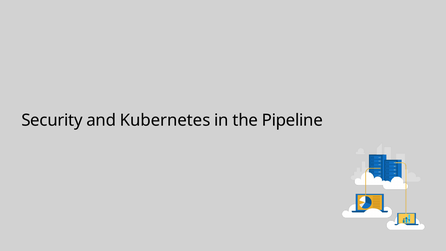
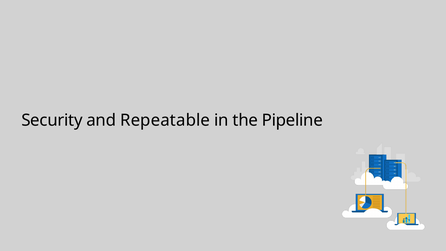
Kubernetes: Kubernetes -> Repeatable (165, 120)
